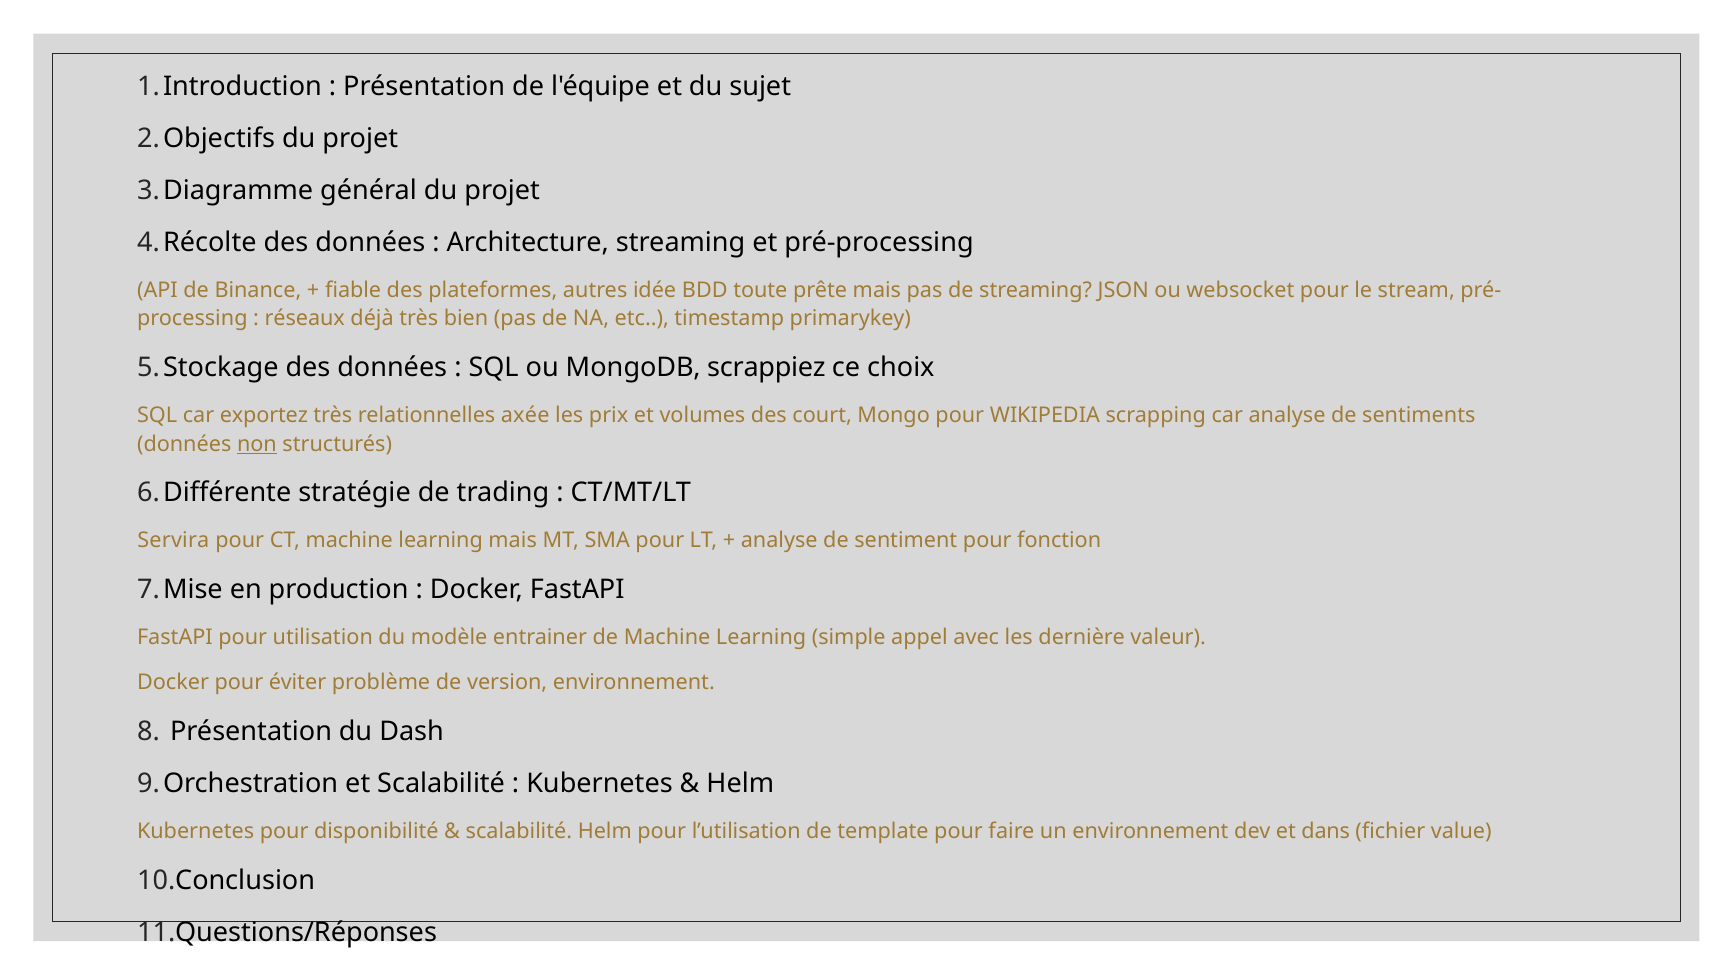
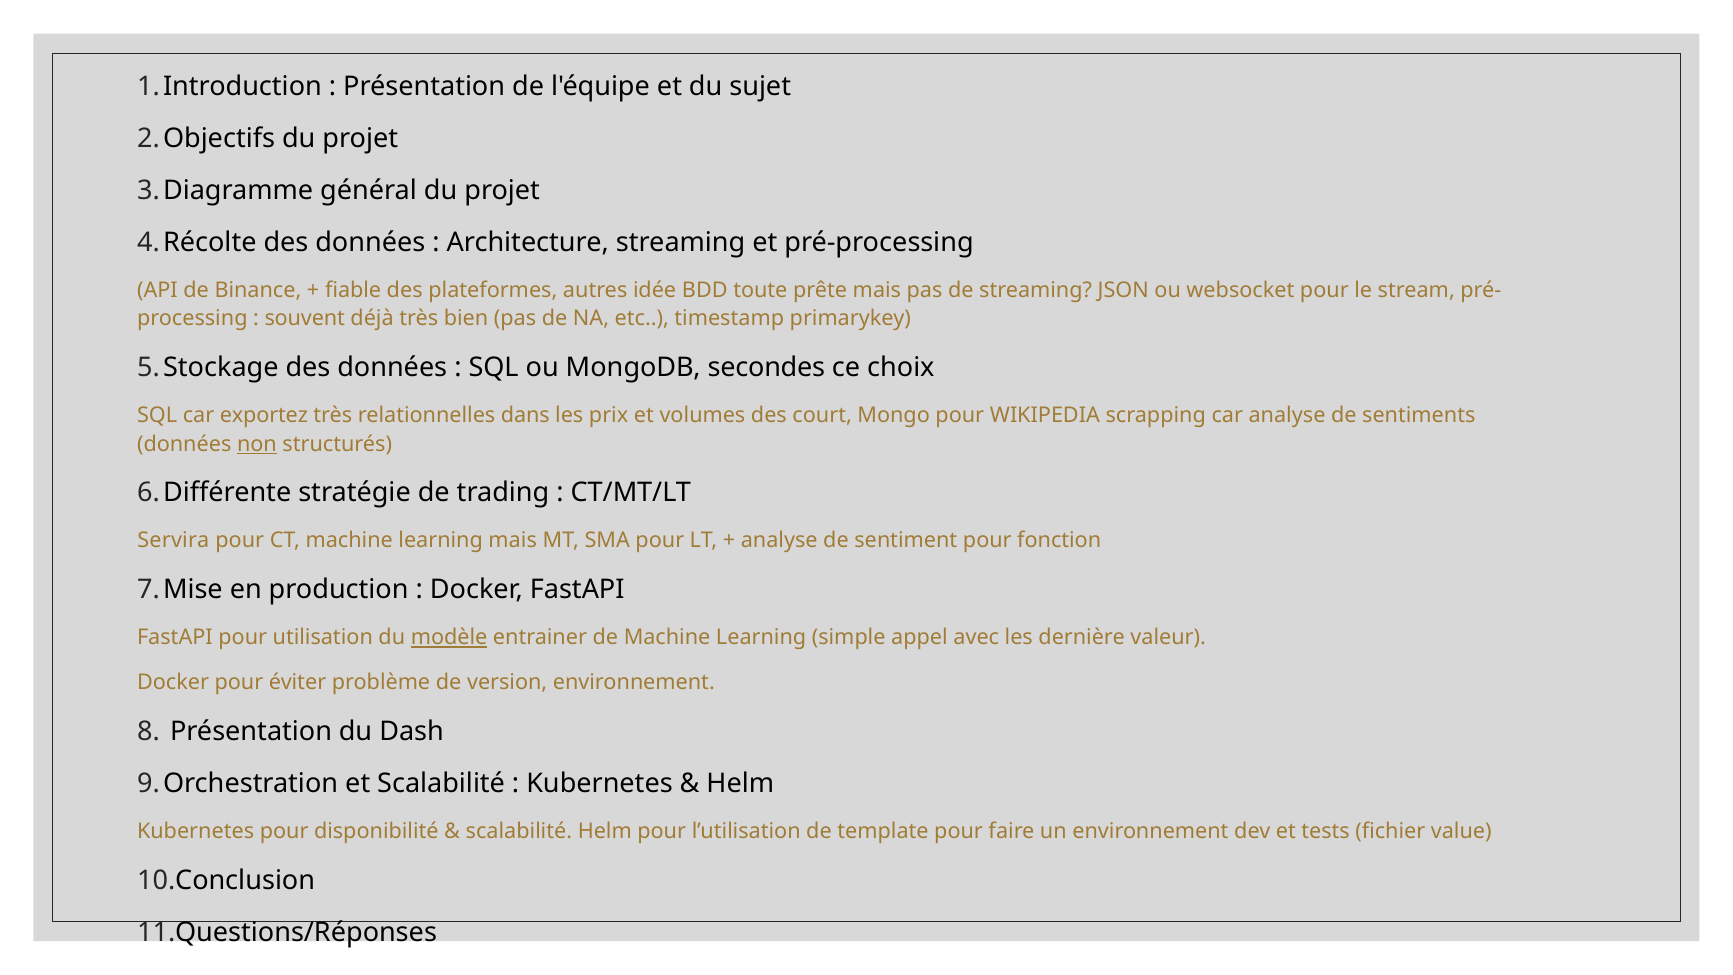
réseaux: réseaux -> souvent (305, 318)
scrappiez: scrappiez -> secondes (766, 368)
axée: axée -> dans (525, 415)
modèle underline: none -> present (449, 637)
dans: dans -> tests (1326, 831)
